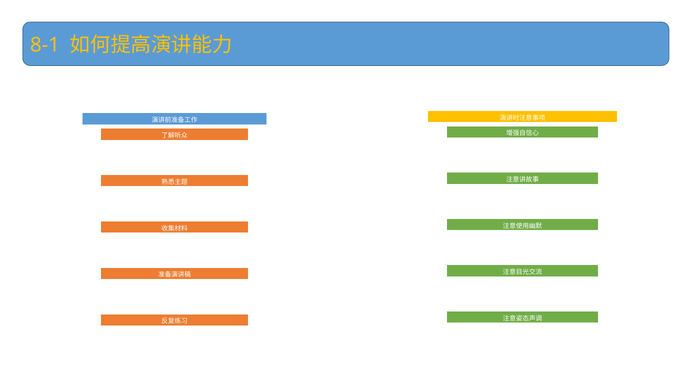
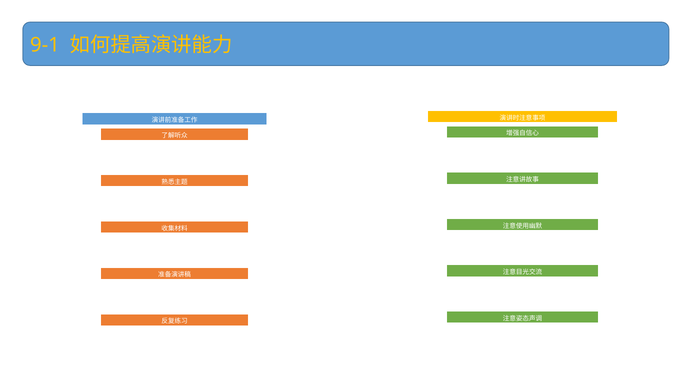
8-1: 8-1 -> 9-1 (45, 45)
